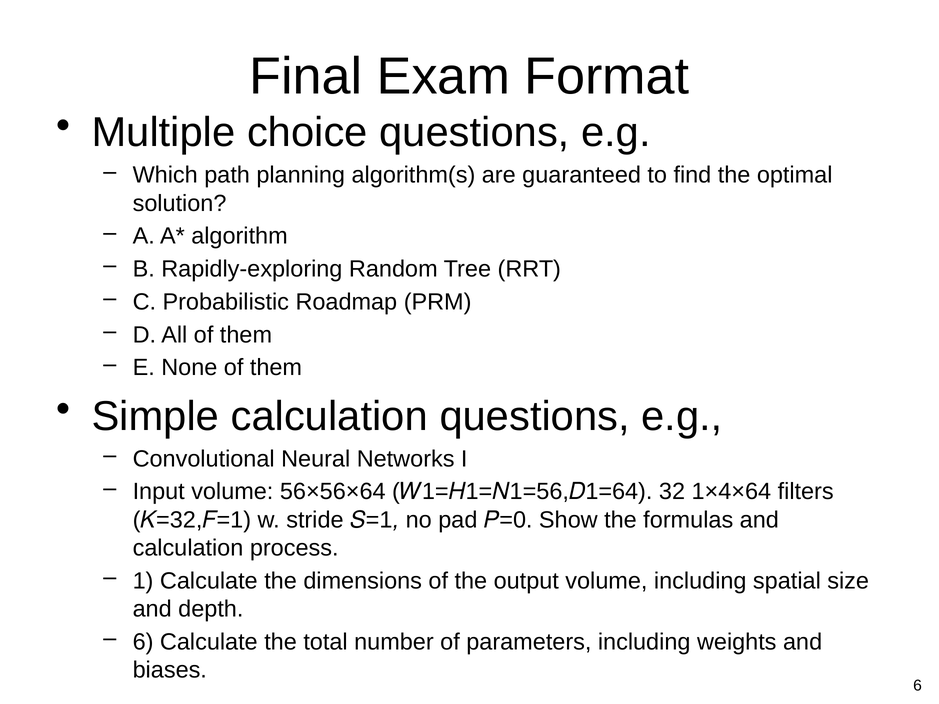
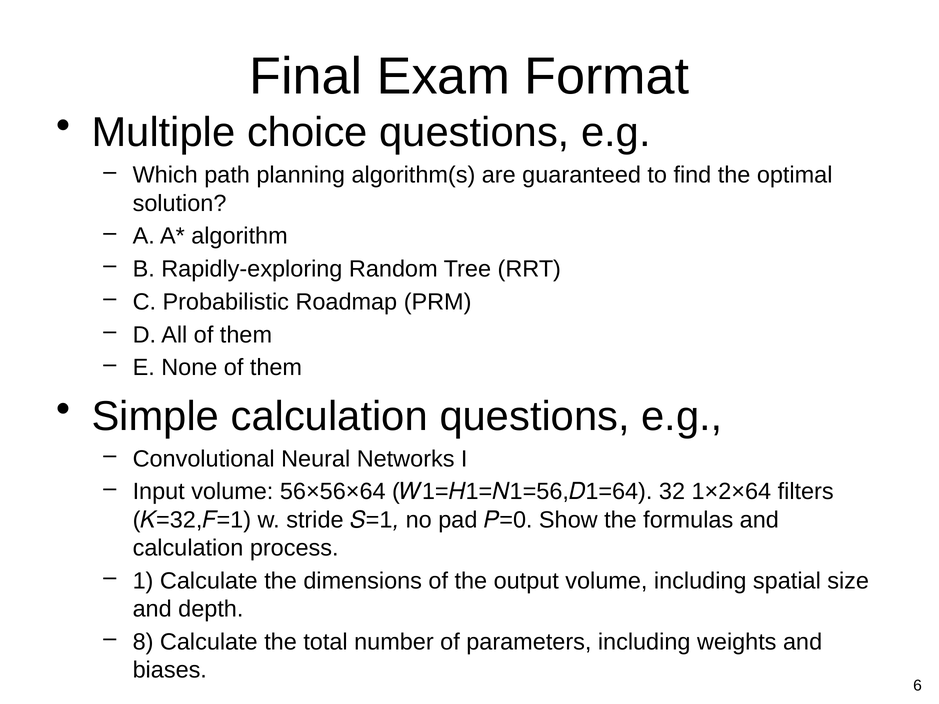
1×4×64: 1×4×64 -> 1×2×64 (731, 492)
6: 6 -> 8 (143, 642)
